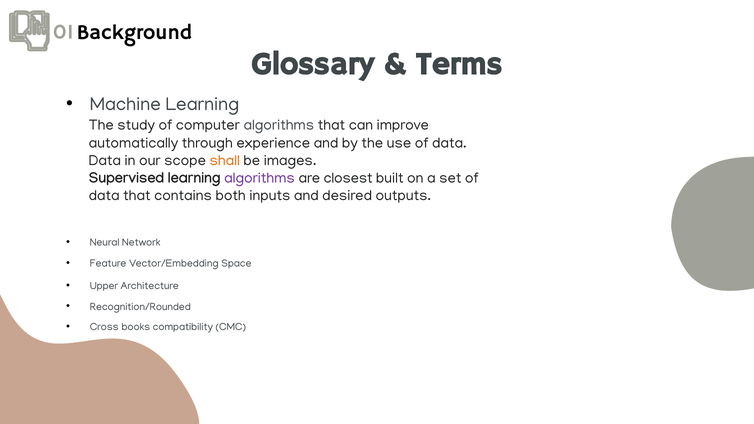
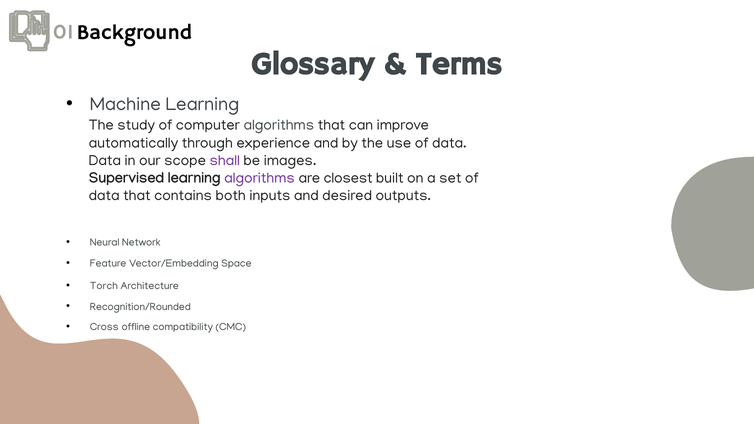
shall colour: orange -> purple (225, 160)
Upper: Upper -> Torch (104, 286)
books: books -> offline (136, 327)
